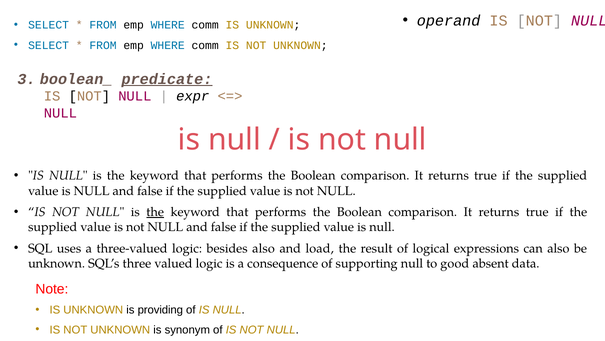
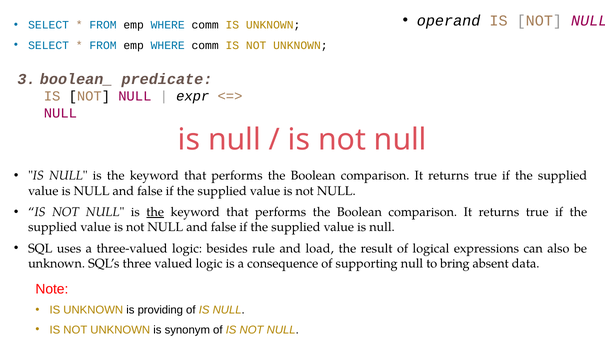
predicate underline: present -> none (167, 79)
besides also: also -> rule (264, 248)
good: good -> bring (455, 263)
